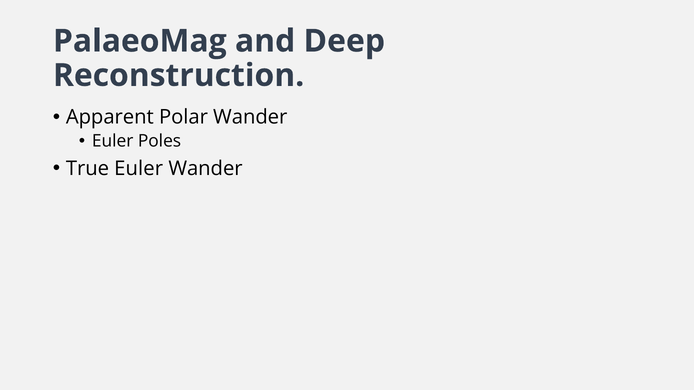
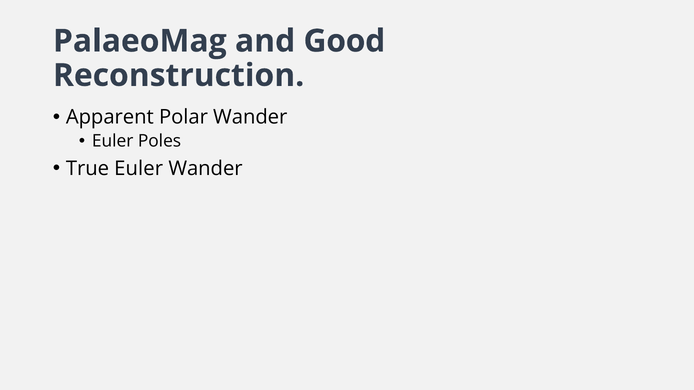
Deep: Deep -> Good (344, 41)
